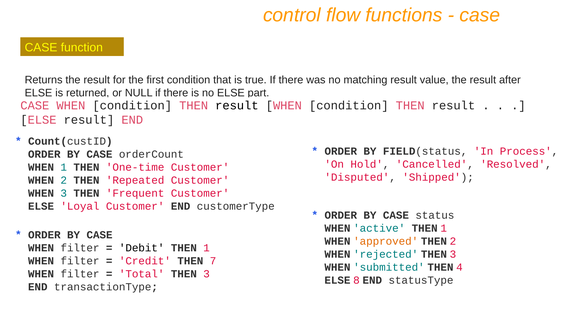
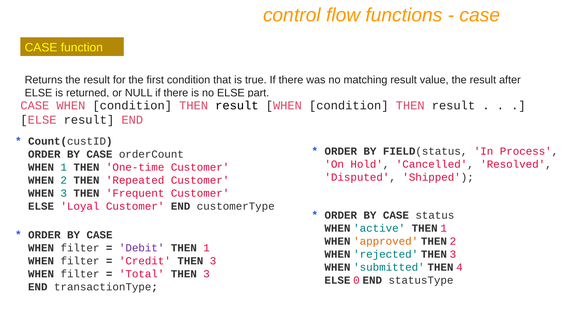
Debit colour: black -> purple (142, 248)
Credit THEN 7: 7 -> 3 (213, 261)
8: 8 -> 0 (356, 280)
